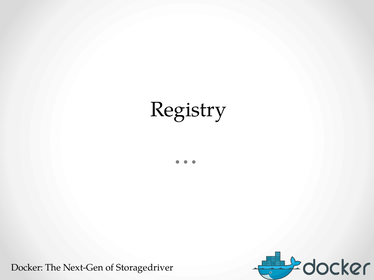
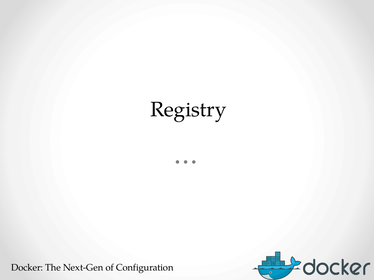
Storagedriver: Storagedriver -> Configuration (145, 268)
